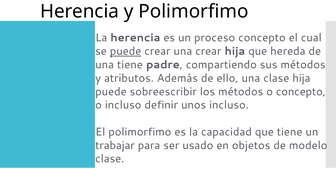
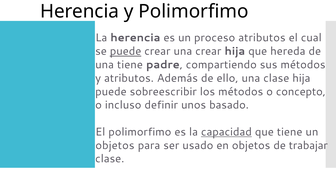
proceso concepto: concepto -> atributos (262, 38)
unos incluso: incluso -> basado (229, 105)
capacidad underline: none -> present (226, 132)
trabajar: trabajar -> objetos (115, 145)
modelo: modelo -> trabajar (308, 145)
